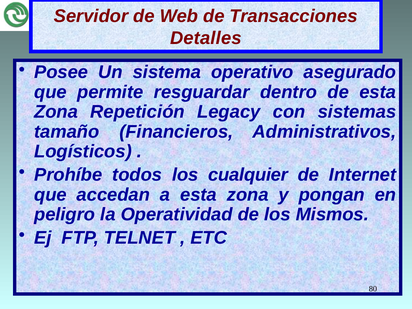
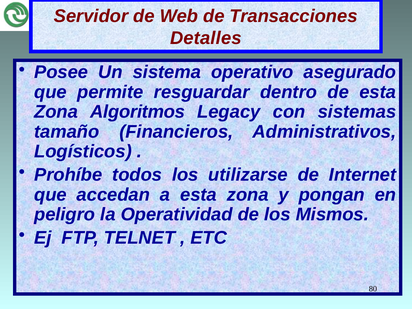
Repetición: Repetición -> Algoritmos (138, 112)
cualquier: cualquier -> utilizarse (248, 175)
